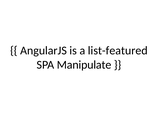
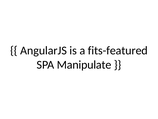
list-featured: list-featured -> fits-featured (118, 50)
